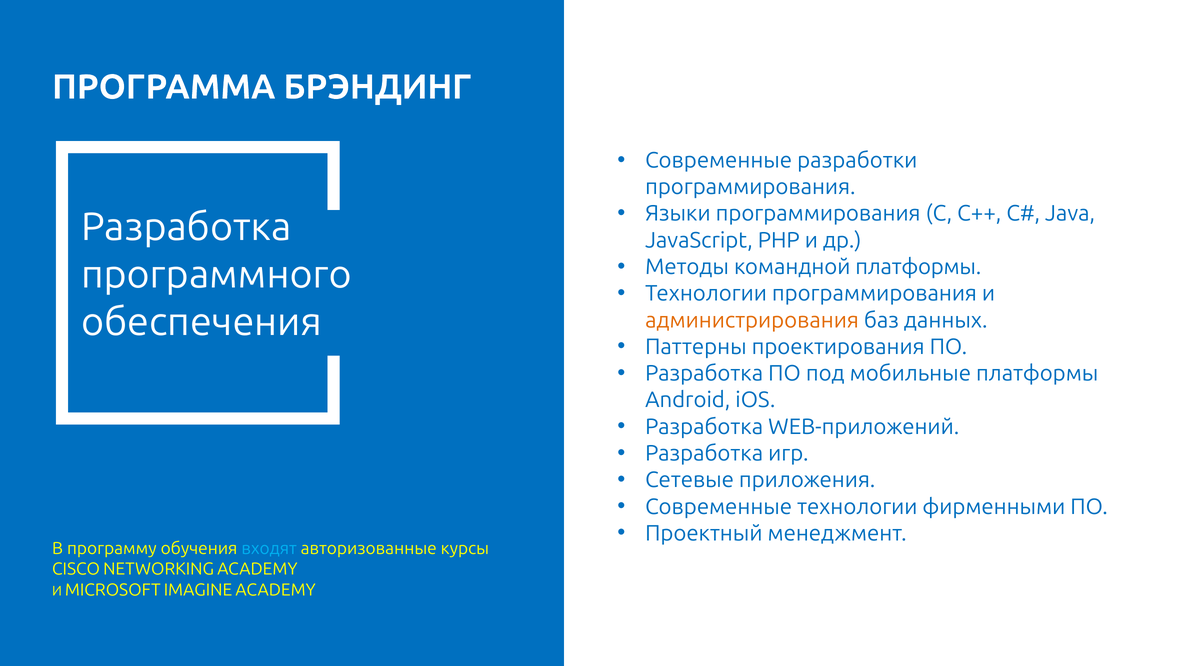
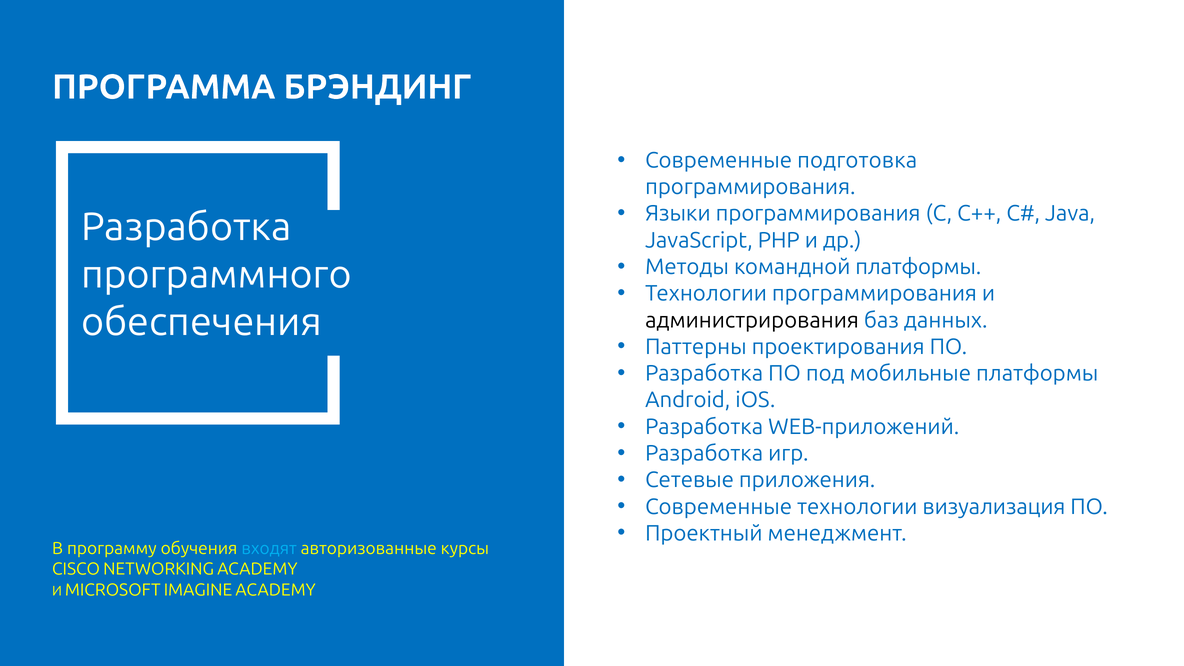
разработки: разработки -> подготовка (857, 160)
администрирования colour: orange -> black (752, 320)
фирменными: фирменными -> визуализация (994, 507)
